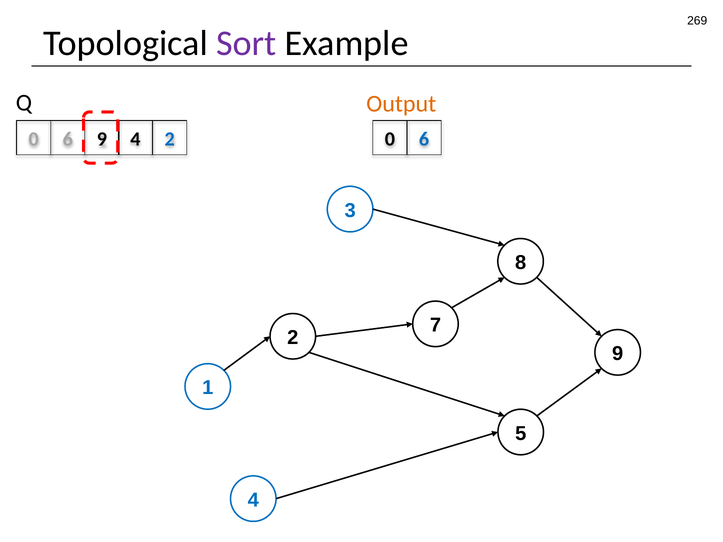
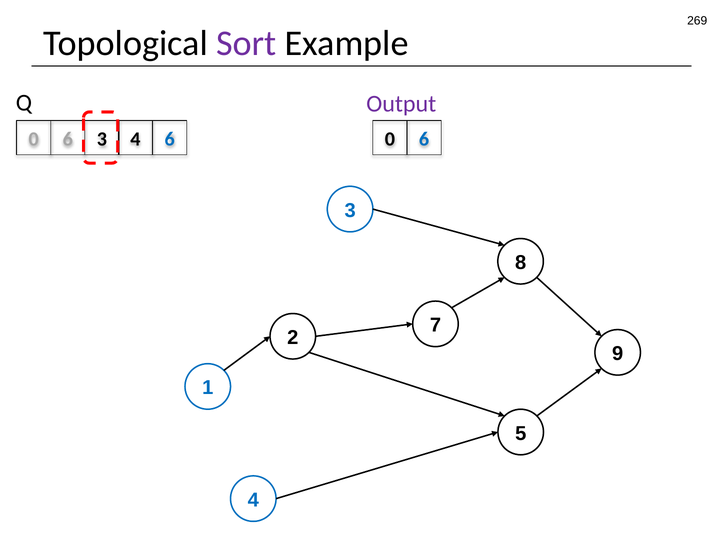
Output colour: orange -> purple (401, 104)
6 9: 9 -> 3 (102, 139)
4 2: 2 -> 6 (170, 139)
